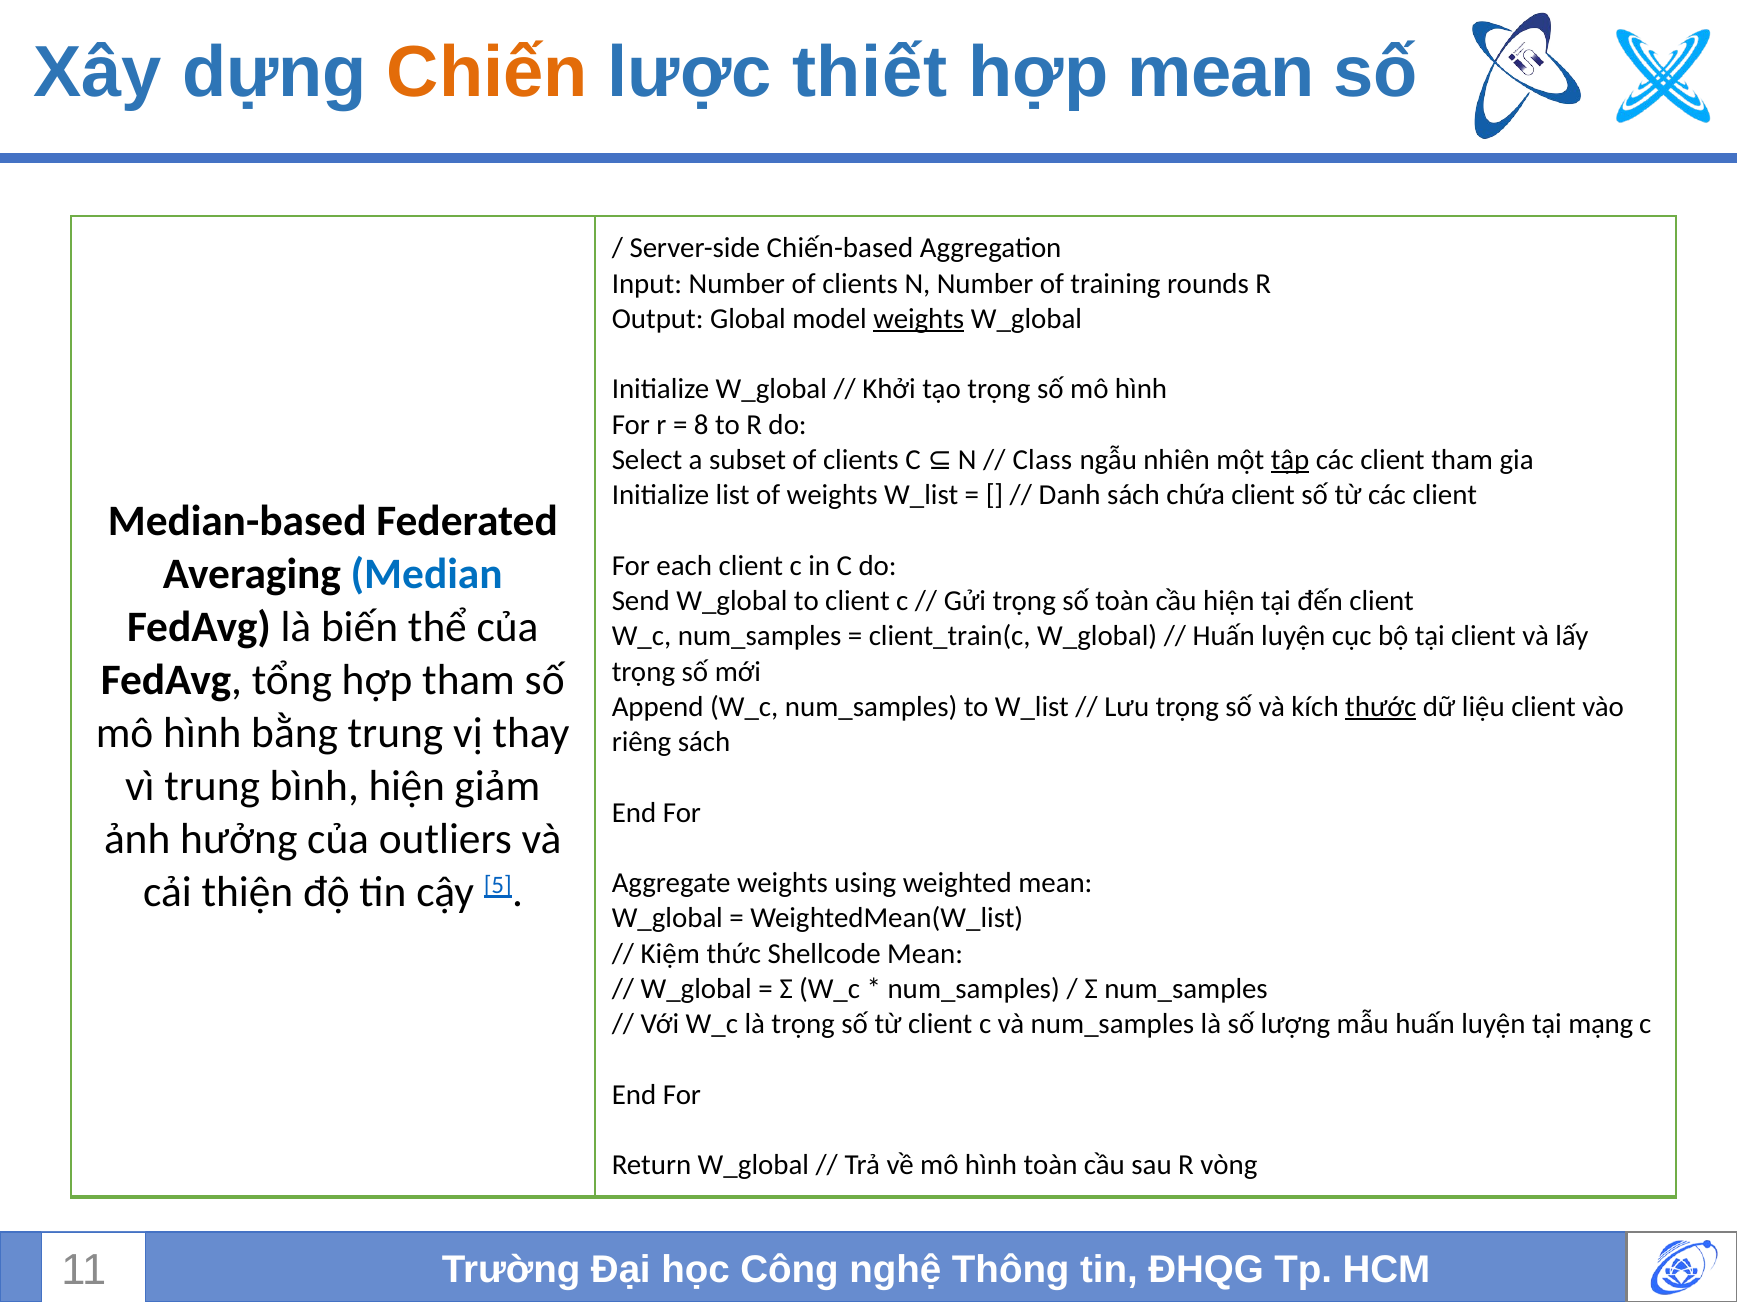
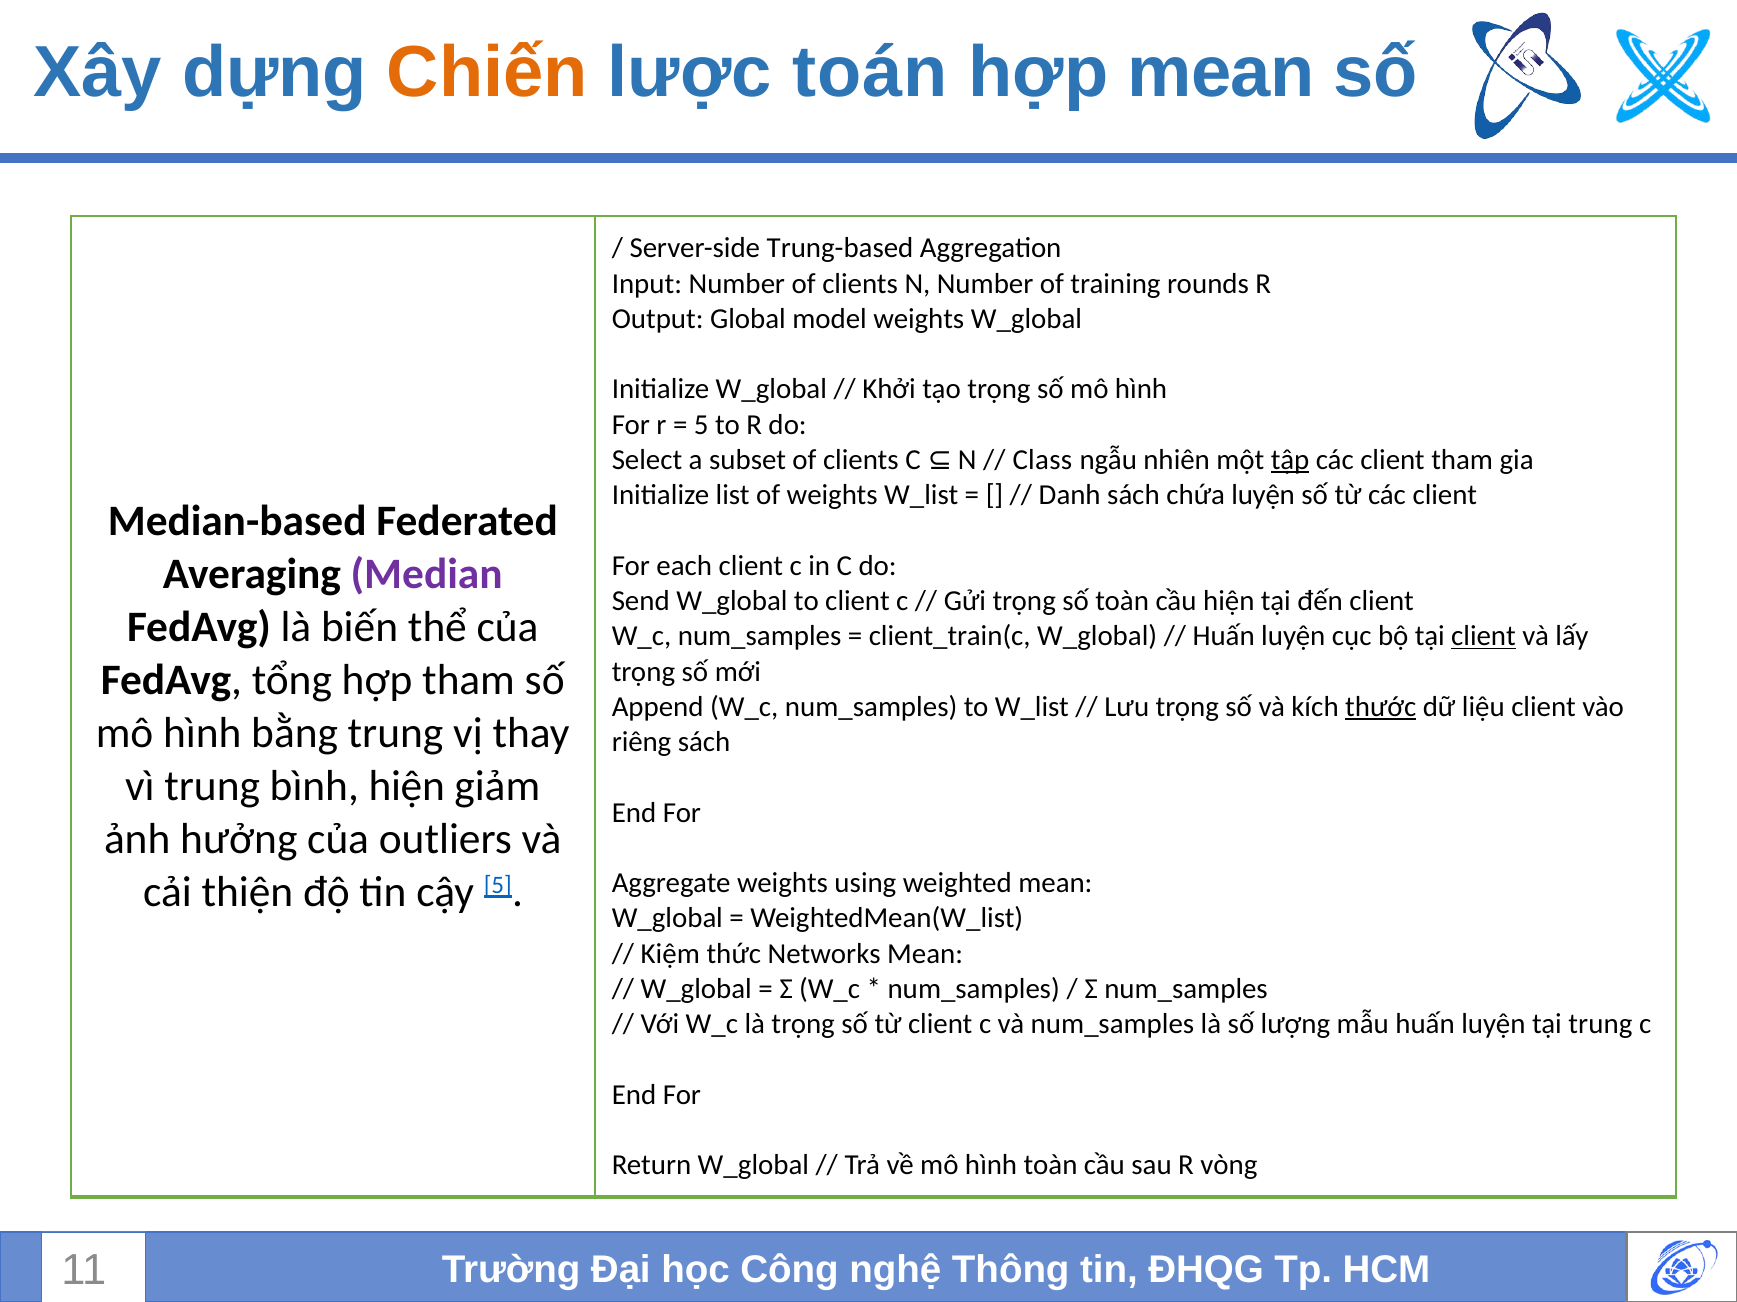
thiết: thiết -> toán (870, 73)
Chiến-based: Chiến-based -> Trung-based (840, 248)
weights underline: present -> none (919, 319)
8: 8 -> 5 (701, 425)
chứa client: client -> luyện (1263, 495)
Median colour: blue -> purple (427, 575)
client underline: none -> present (1484, 637)
Shellcode: Shellcode -> Networks (824, 954)
tại mạng: mạng -> trung (1600, 1025)
